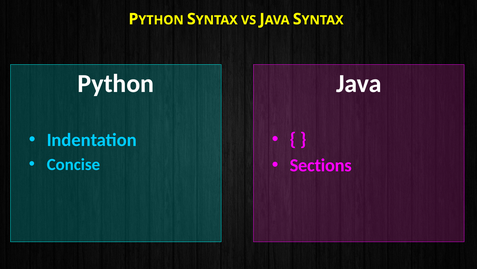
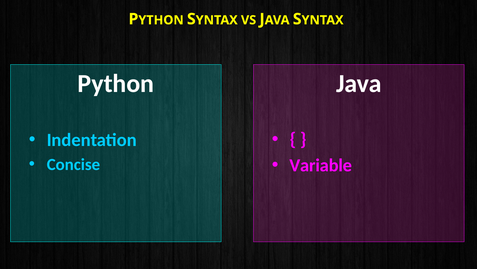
Sections: Sections -> Variable (321, 165)
